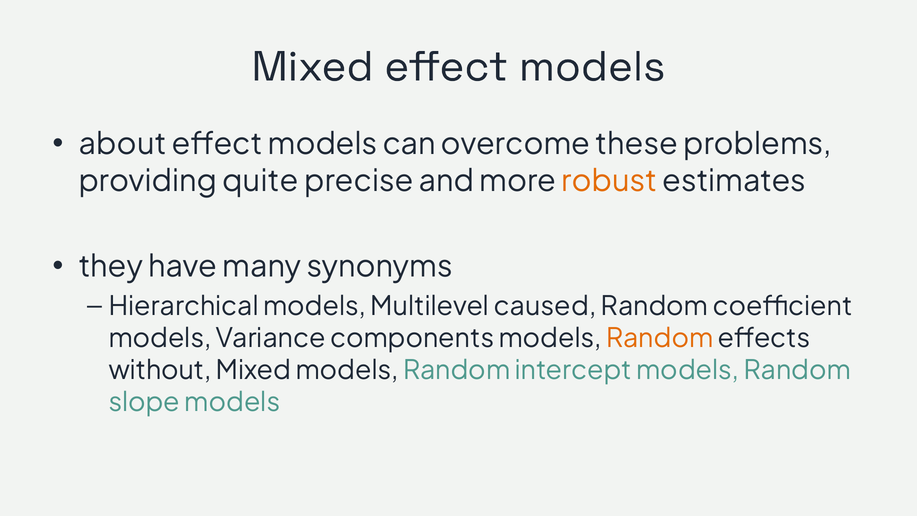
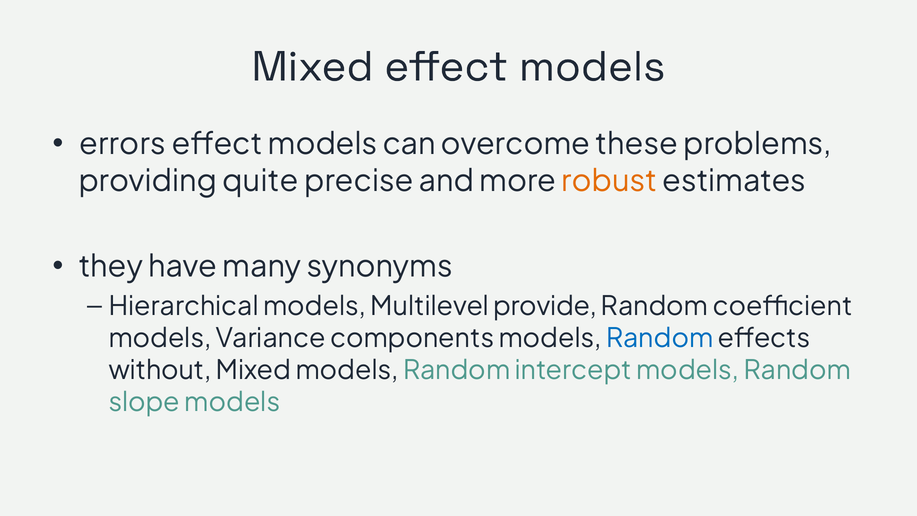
about: about -> errors (122, 144)
caused: caused -> provide (545, 306)
Random colour: orange -> blue (660, 338)
